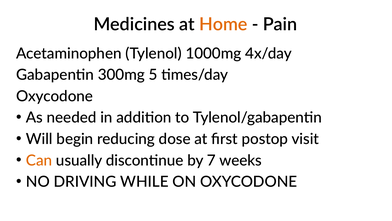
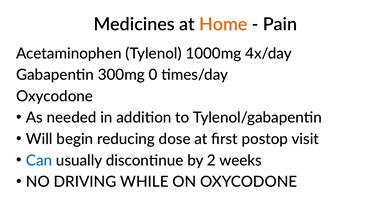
5: 5 -> 0 (153, 75)
Can colour: orange -> blue (39, 160)
7: 7 -> 2 (211, 160)
